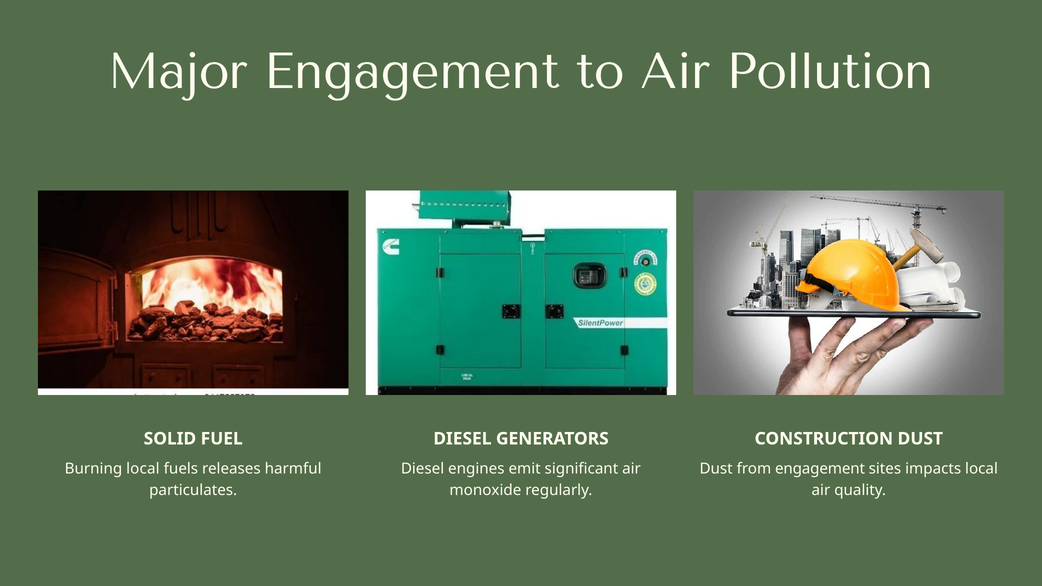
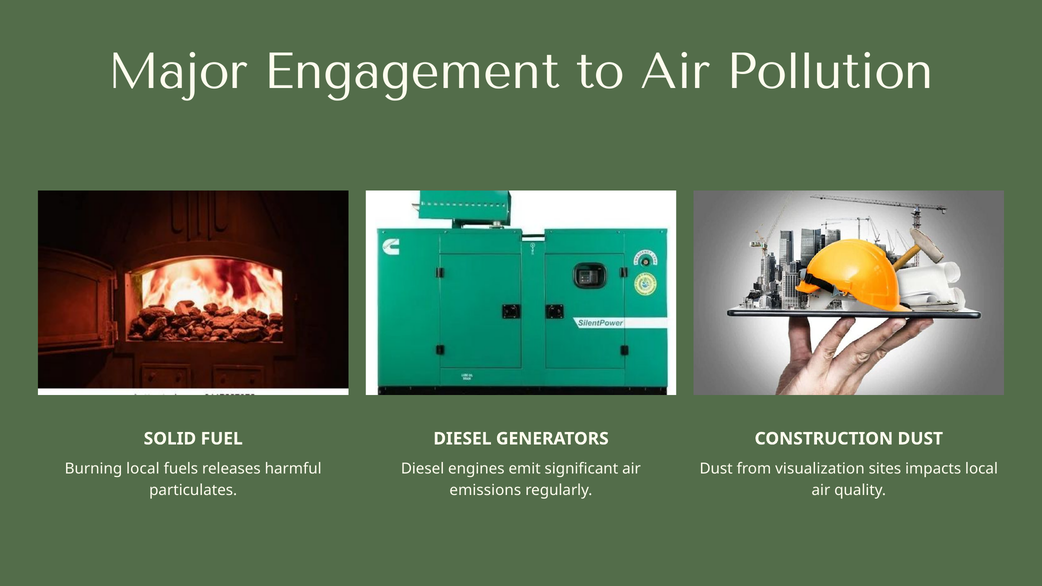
from engagement: engagement -> visualization (820, 469)
monoxide: monoxide -> emissions (485, 490)
